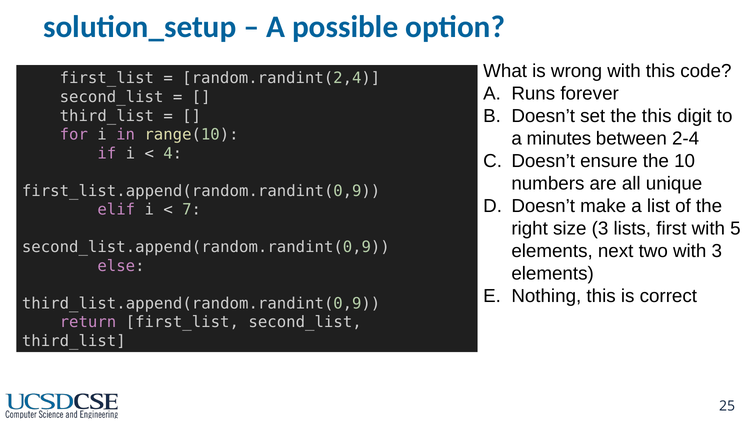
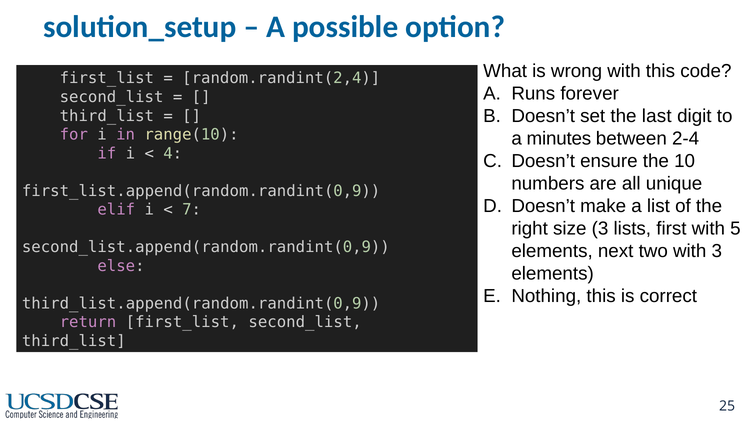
the this: this -> last (657, 116)
